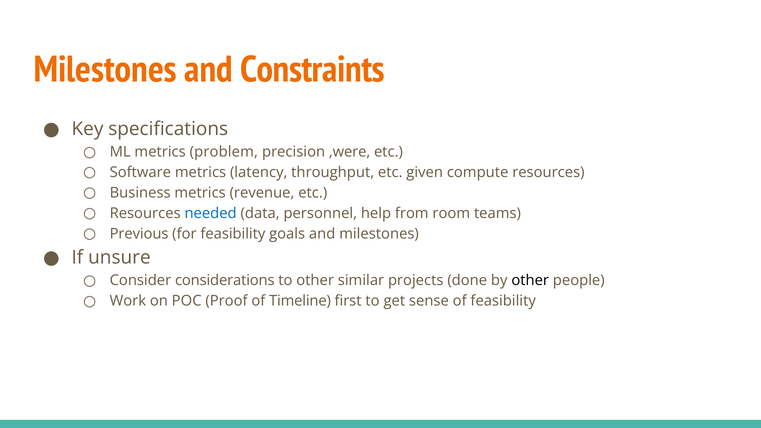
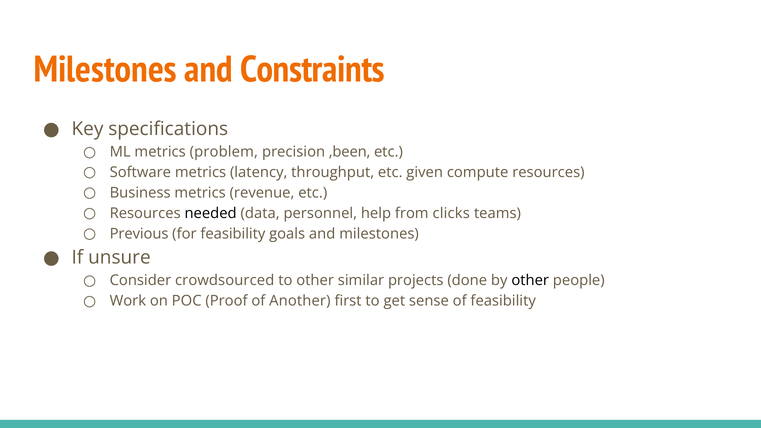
,were: ,were -> ,been (350, 152)
needed colour: blue -> black (211, 213)
room: room -> clicks (451, 213)
considerations: considerations -> crowdsourced (225, 280)
Timeline: Timeline -> Another (300, 301)
